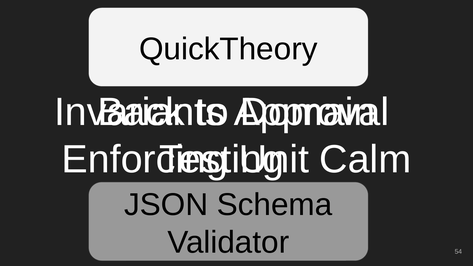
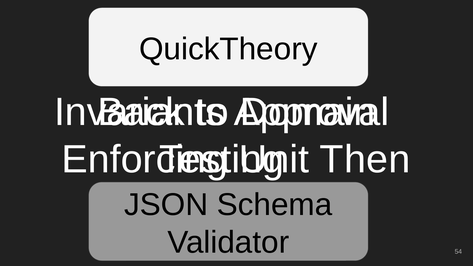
Calm: Calm -> Then (365, 159)
